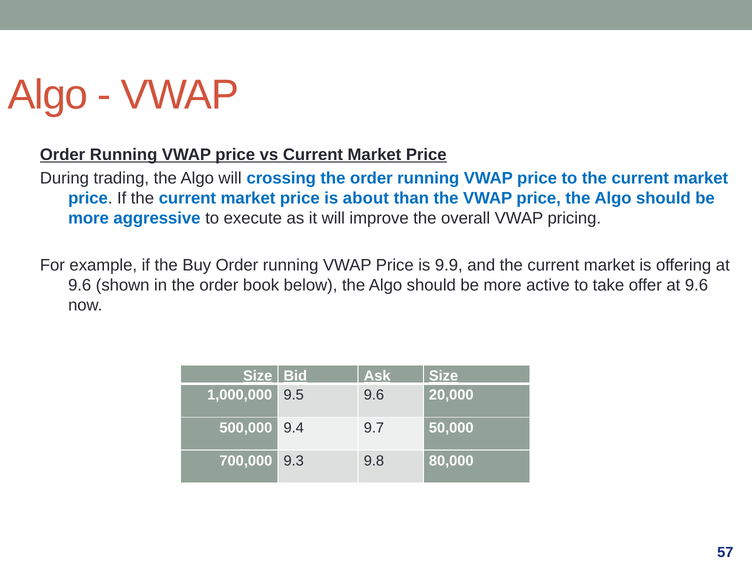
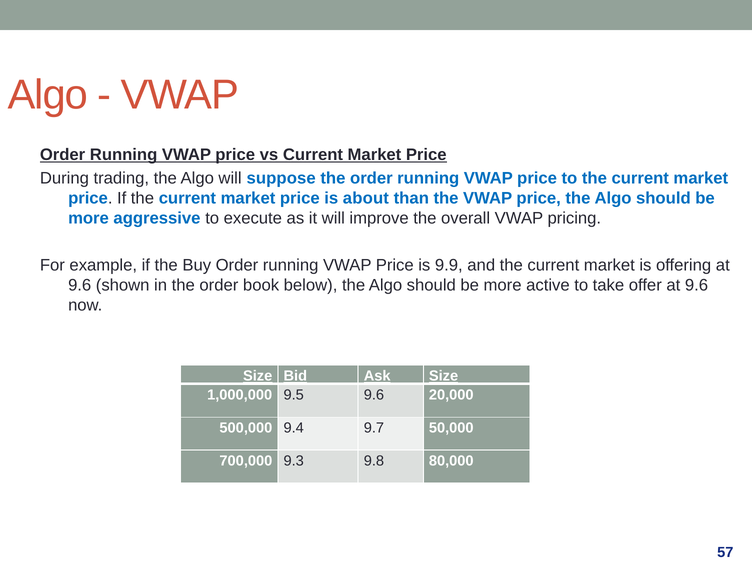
crossing: crossing -> suppose (281, 178)
